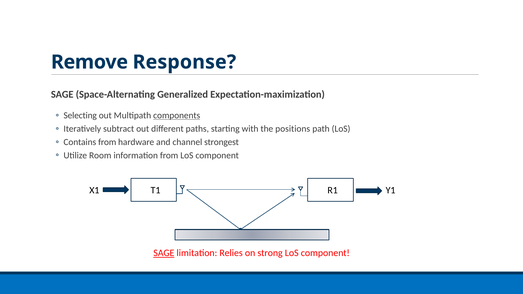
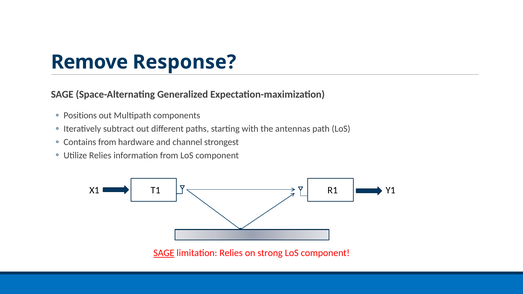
Selecting: Selecting -> Positions (80, 116)
components underline: present -> none (177, 116)
positions: positions -> antennas (293, 129)
Utilize Room: Room -> Relies (100, 155)
